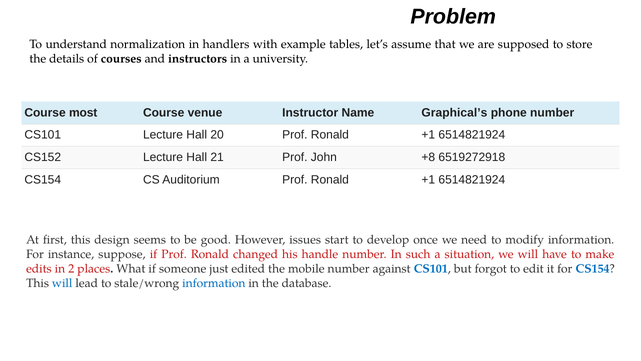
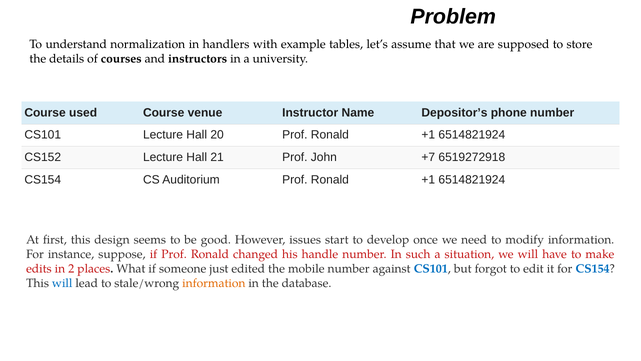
most: most -> used (83, 113)
Graphical’s: Graphical’s -> Depositor’s (454, 113)
+8: +8 -> +7 (428, 157)
information colour: blue -> orange (214, 283)
